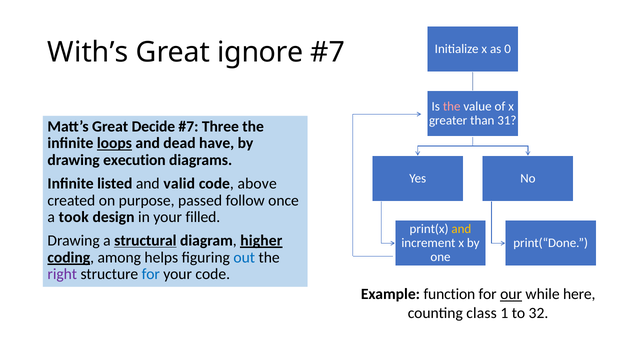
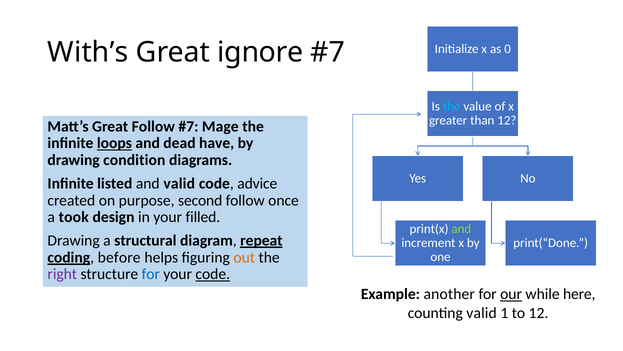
the colour: pink -> light blue (452, 106)
31: 31 -> 12 (507, 120)
Great Decide: Decide -> Follow (153, 126)
Three: Three -> Mage (220, 126)
execution: execution -> condition (134, 160)
above: above -> advice (257, 183)
passed: passed -> second (200, 200)
and colour: yellow -> light green (461, 229)
structural underline: present -> none (145, 240)
higher: higher -> repeat (261, 240)
among: among -> before (119, 257)
out colour: blue -> orange (244, 257)
code underline: none -> present (213, 274)
function: function -> another (449, 294)
counting class: class -> valid (482, 312)
to 32: 32 -> 12 (538, 312)
